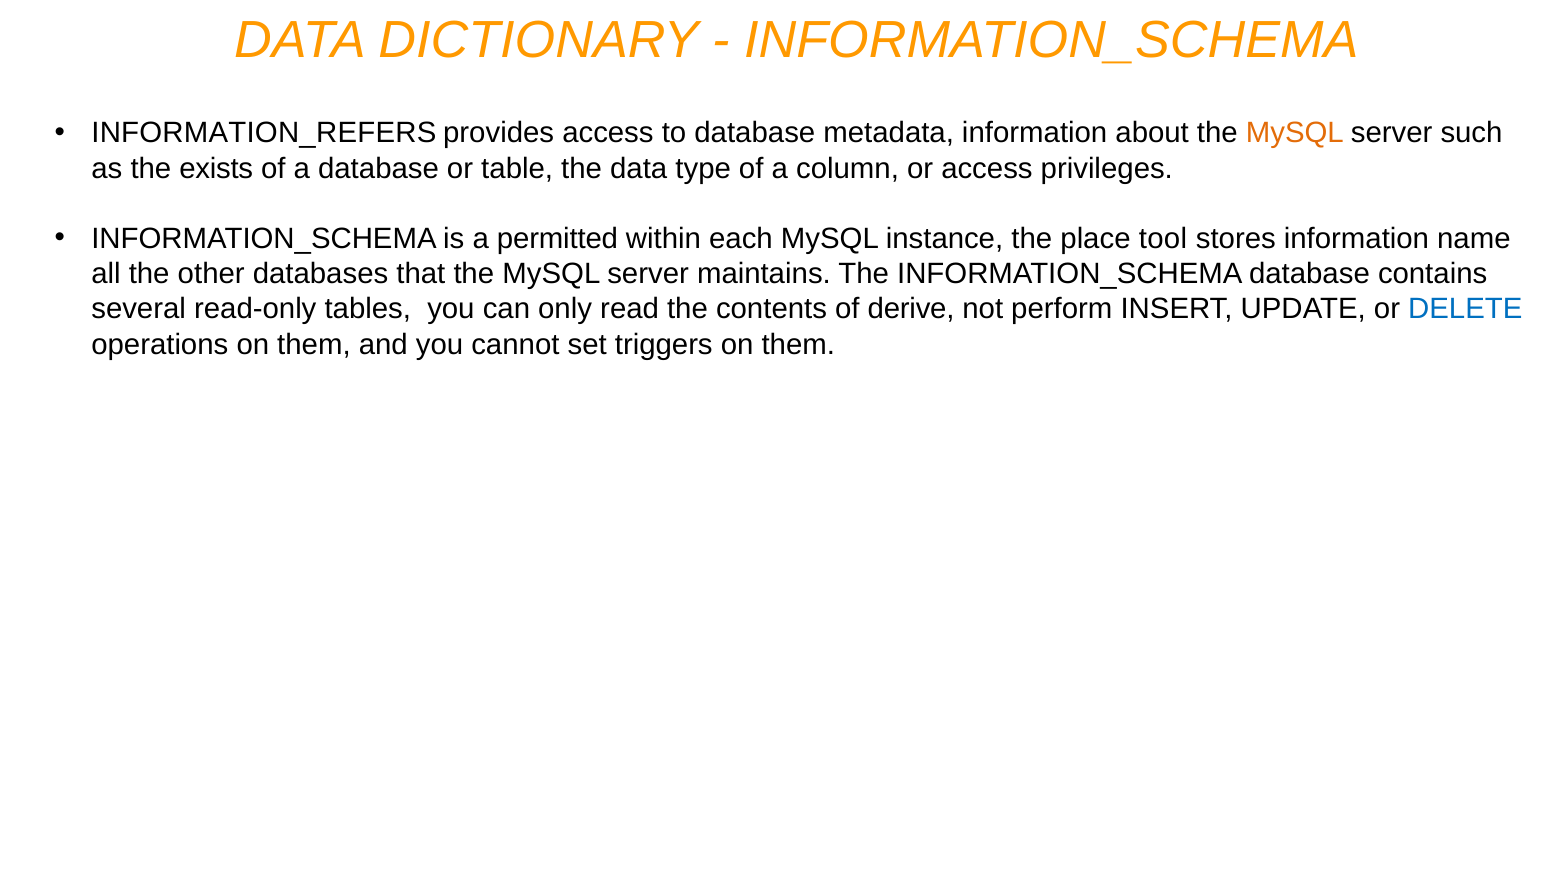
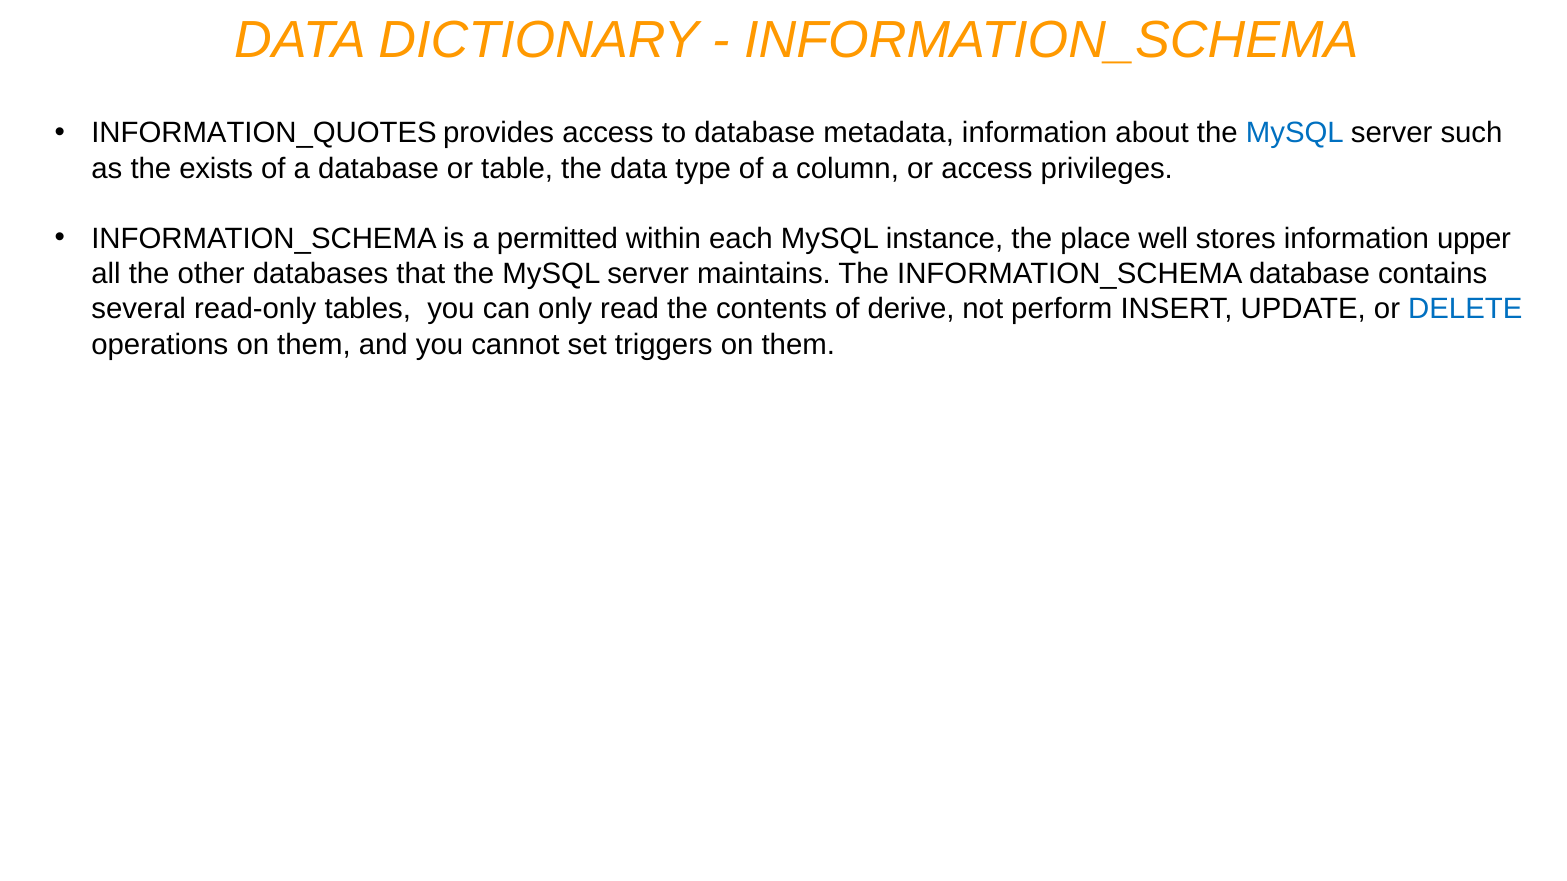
INFORMATION_REFERS: INFORMATION_REFERS -> INFORMATION_QUOTES (264, 133)
MySQL colour: orange -> blue (1295, 133)
tool: tool -> well (1163, 239)
name: name -> upper (1474, 239)
